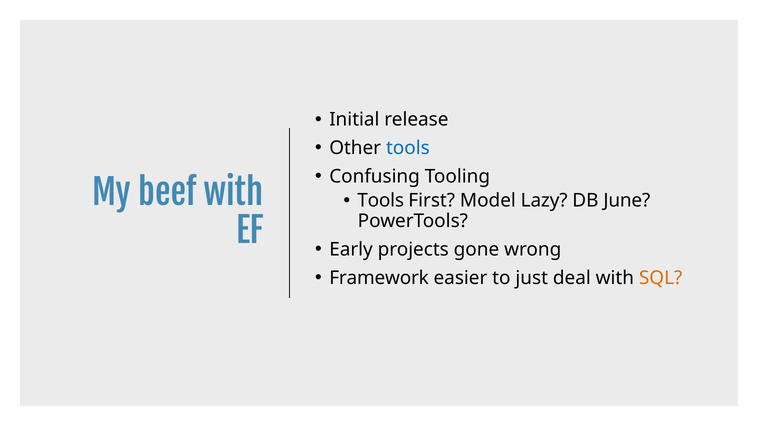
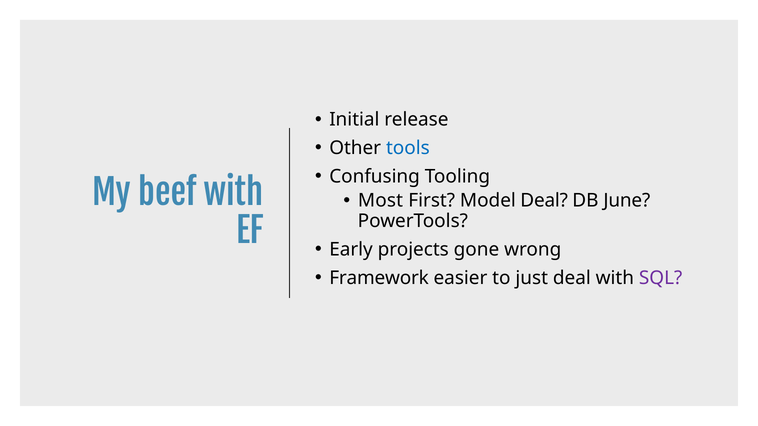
Tools: Tools -> Most (380, 201)
Model Lazy: Lazy -> Deal (544, 201)
SQL colour: orange -> purple (661, 278)
